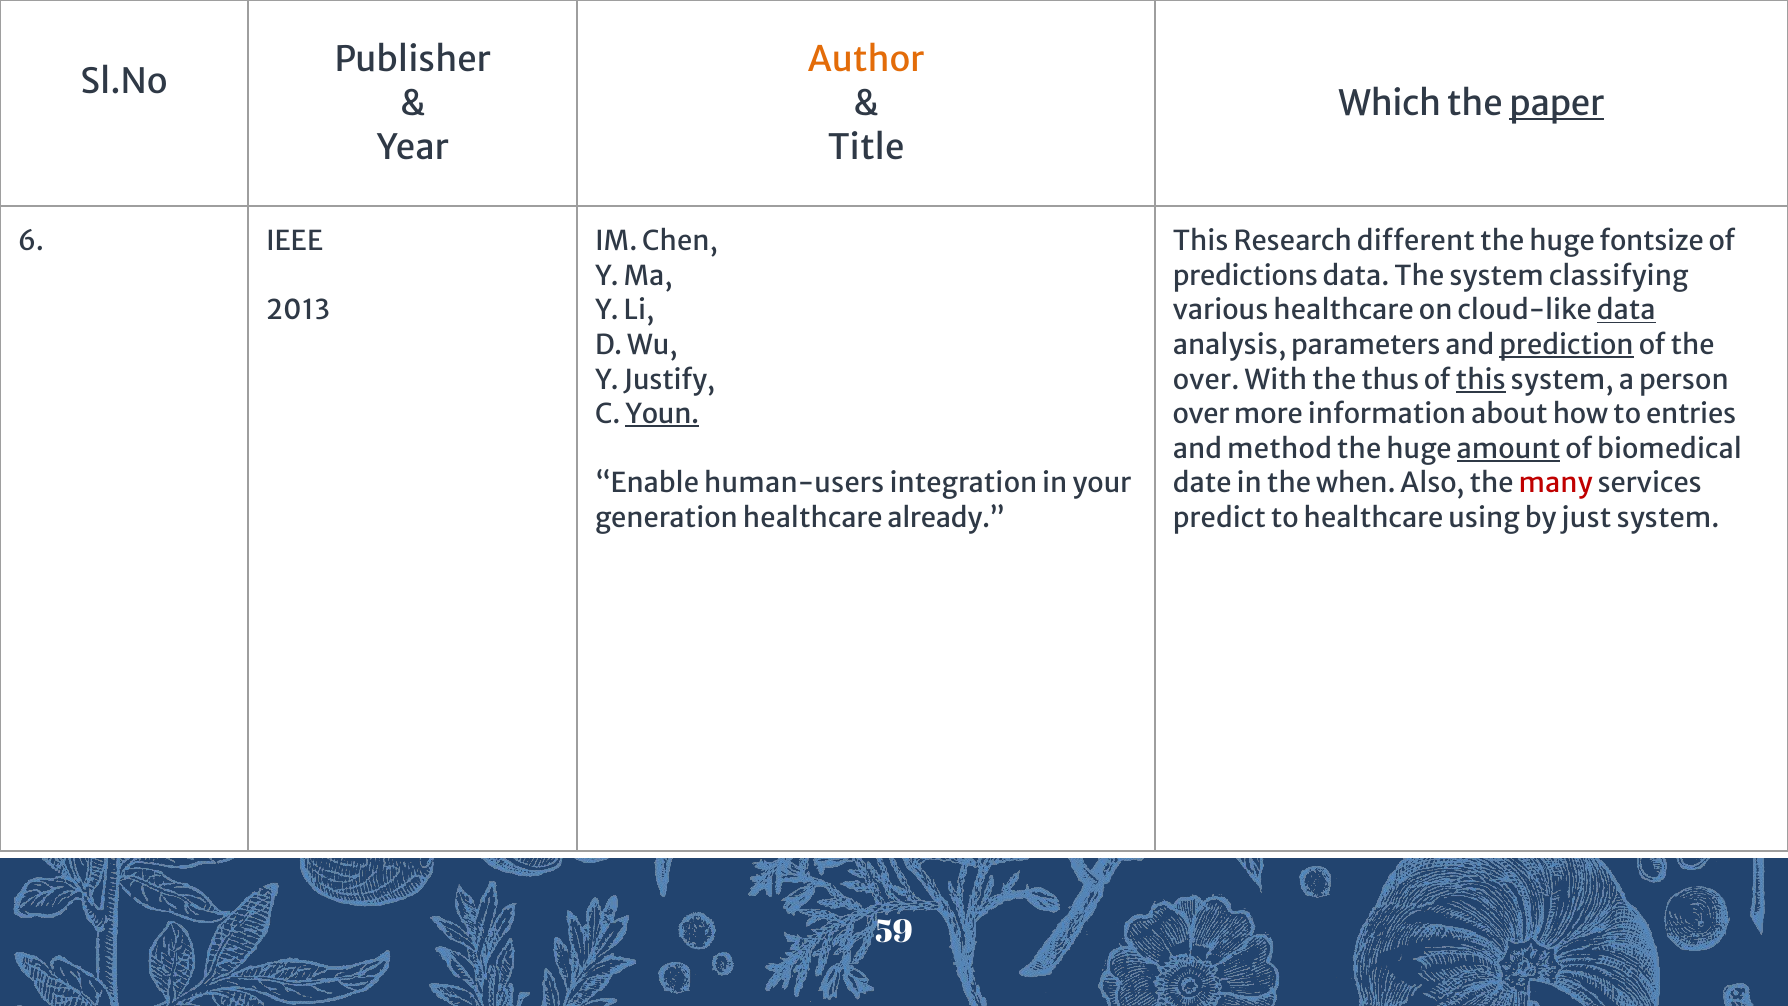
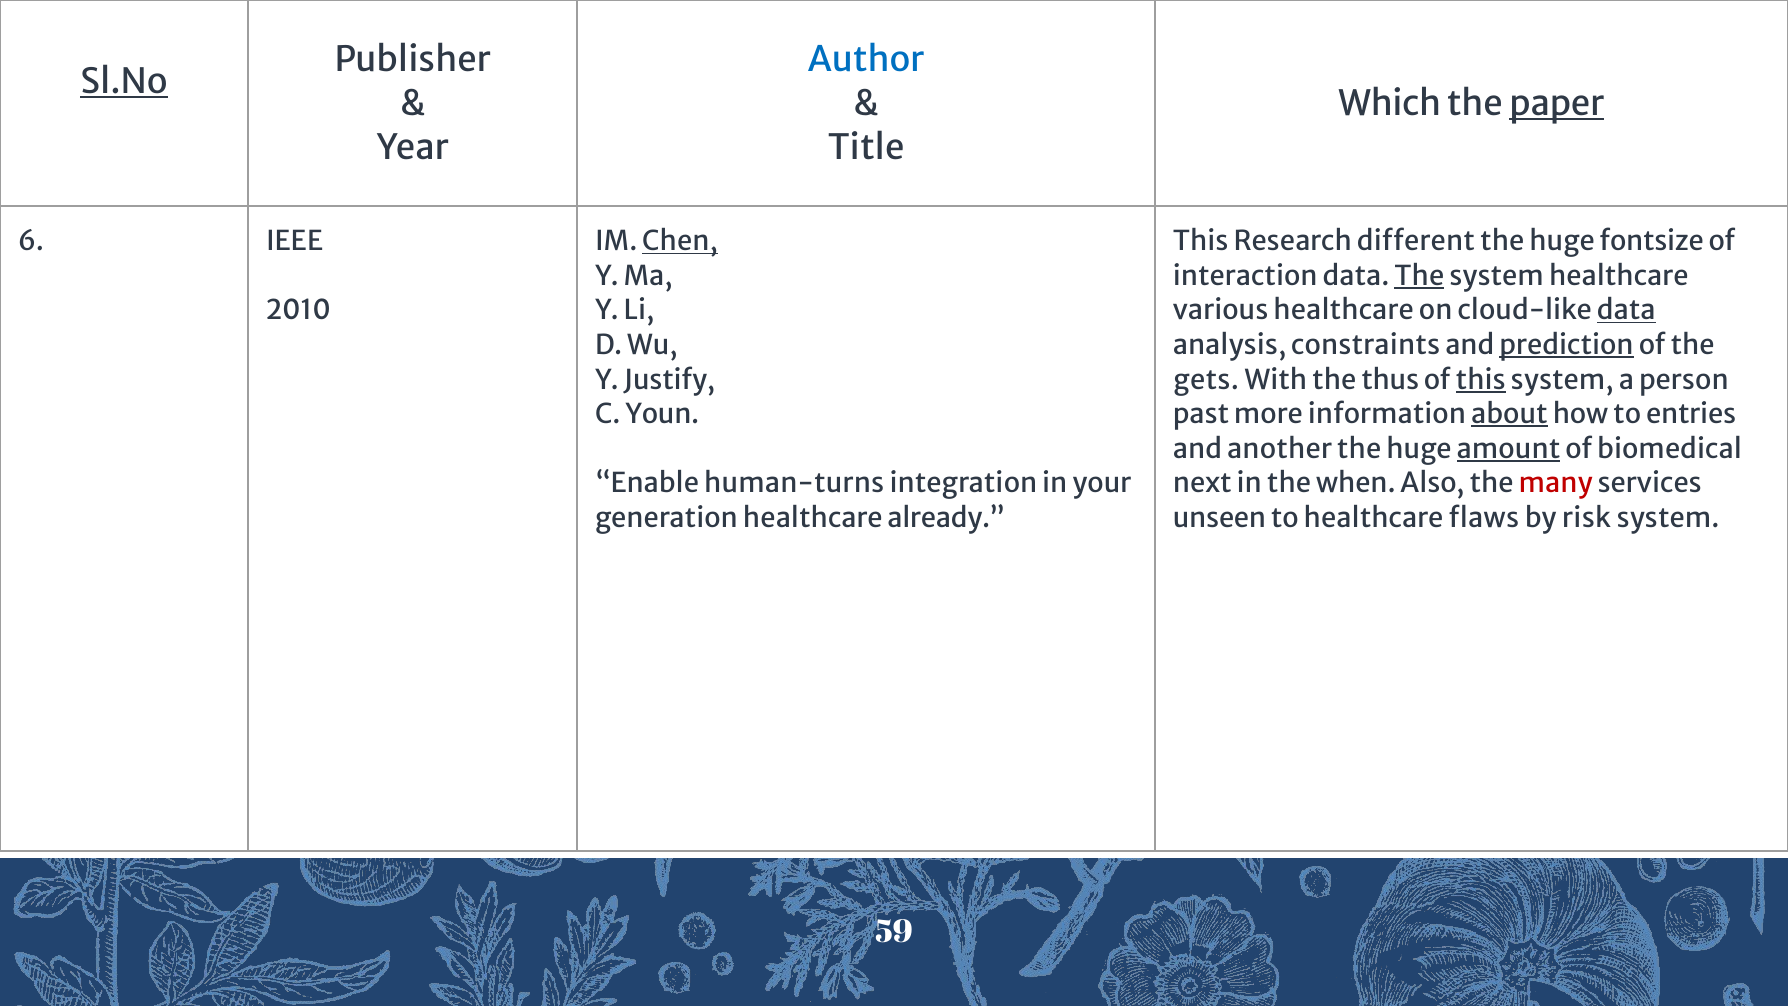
Author colour: orange -> blue (866, 60)
Sl.No underline: none -> present (124, 82)
Chen underline: none -> present (680, 242)
predictions: predictions -> interaction (1245, 276)
The underline: none -> present (1419, 276)
system classifying: classifying -> healthcare (1619, 276)
2013: 2013 -> 2010 (298, 311)
parameters: parameters -> constraints (1366, 345)
over: over -> gets (1206, 380)
Youn underline: present -> none (662, 414)
over: over -> past (1201, 414)
about underline: none -> present (1509, 414)
method: method -> another (1280, 449)
human-users: human-users -> human-turns (794, 484)
date: date -> next (1202, 484)
predict: predict -> unseen (1220, 518)
using: using -> flaws (1484, 518)
just: just -> risk (1587, 518)
